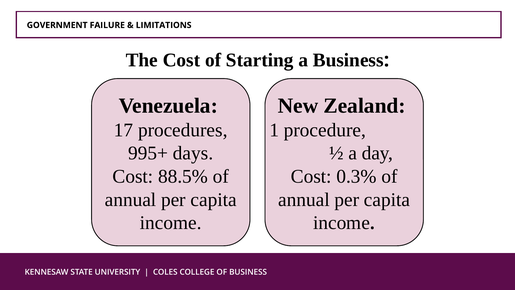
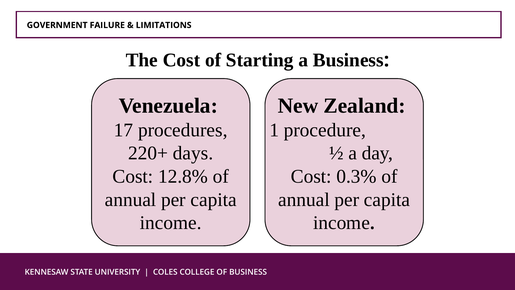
995+: 995+ -> 220+ (148, 153)
88.5%: 88.5% -> 12.8% (183, 176)
